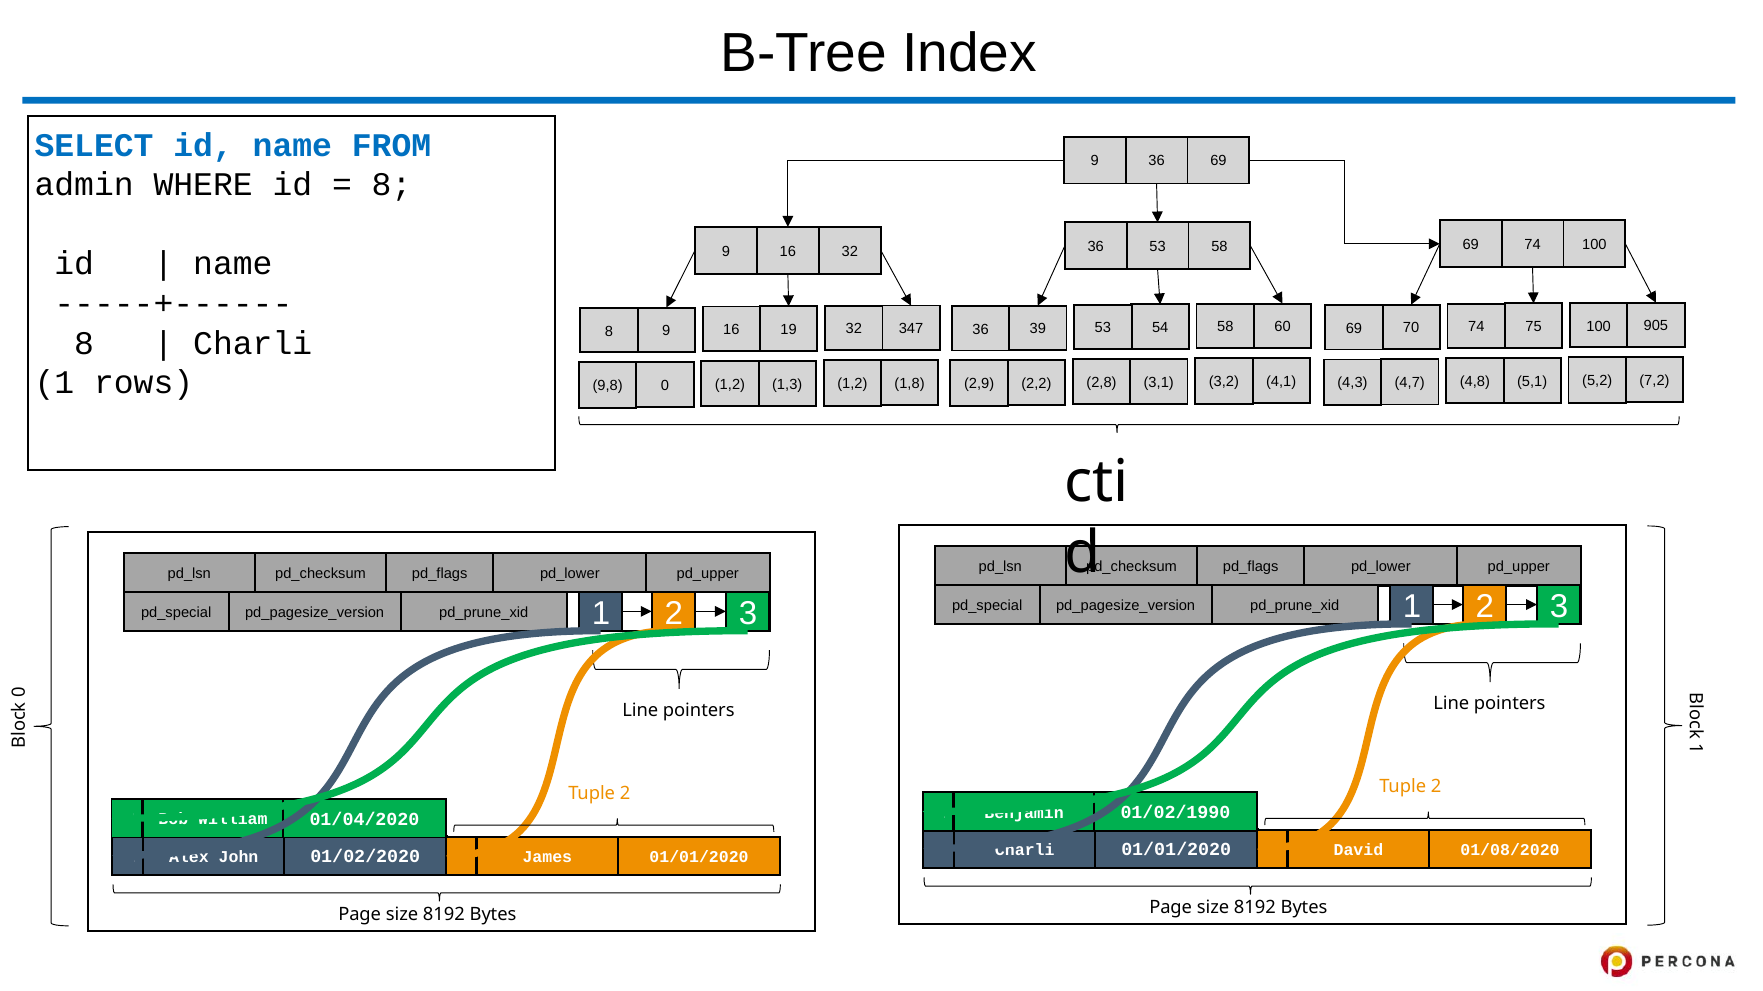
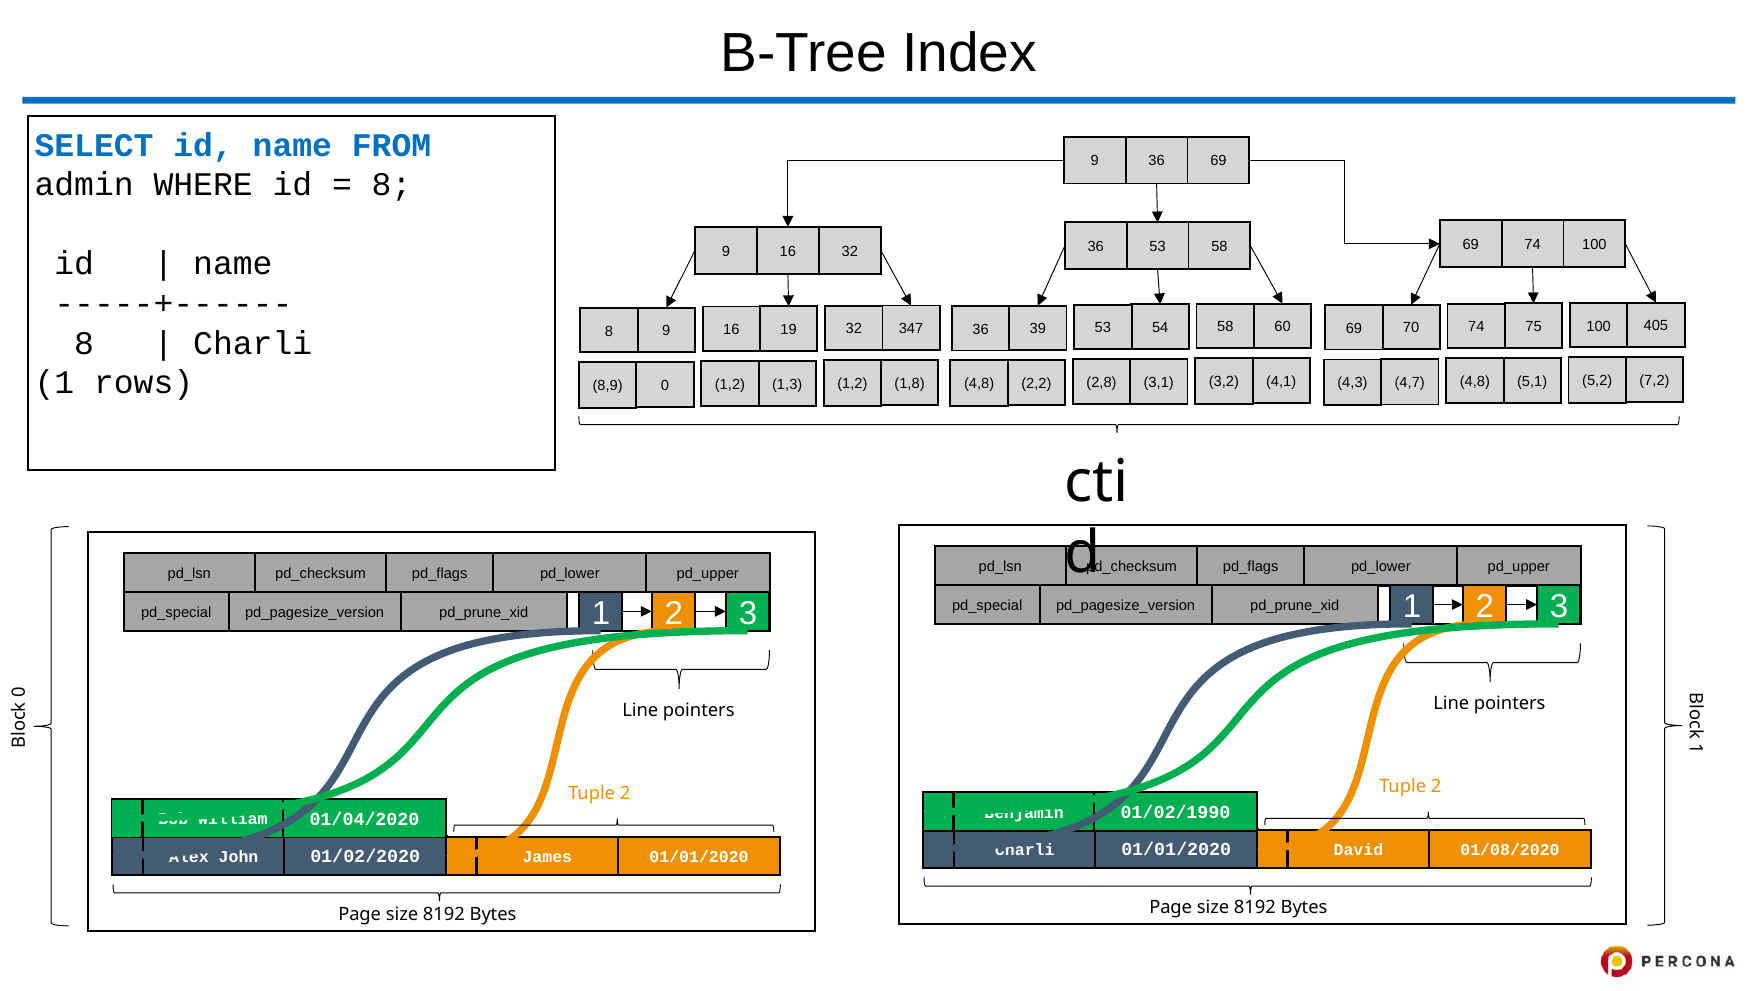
905: 905 -> 405 (1656, 326)
2,9: 2,9 -> 4,8 (979, 384)
9,8: 9,8 -> 8,9 (608, 386)
